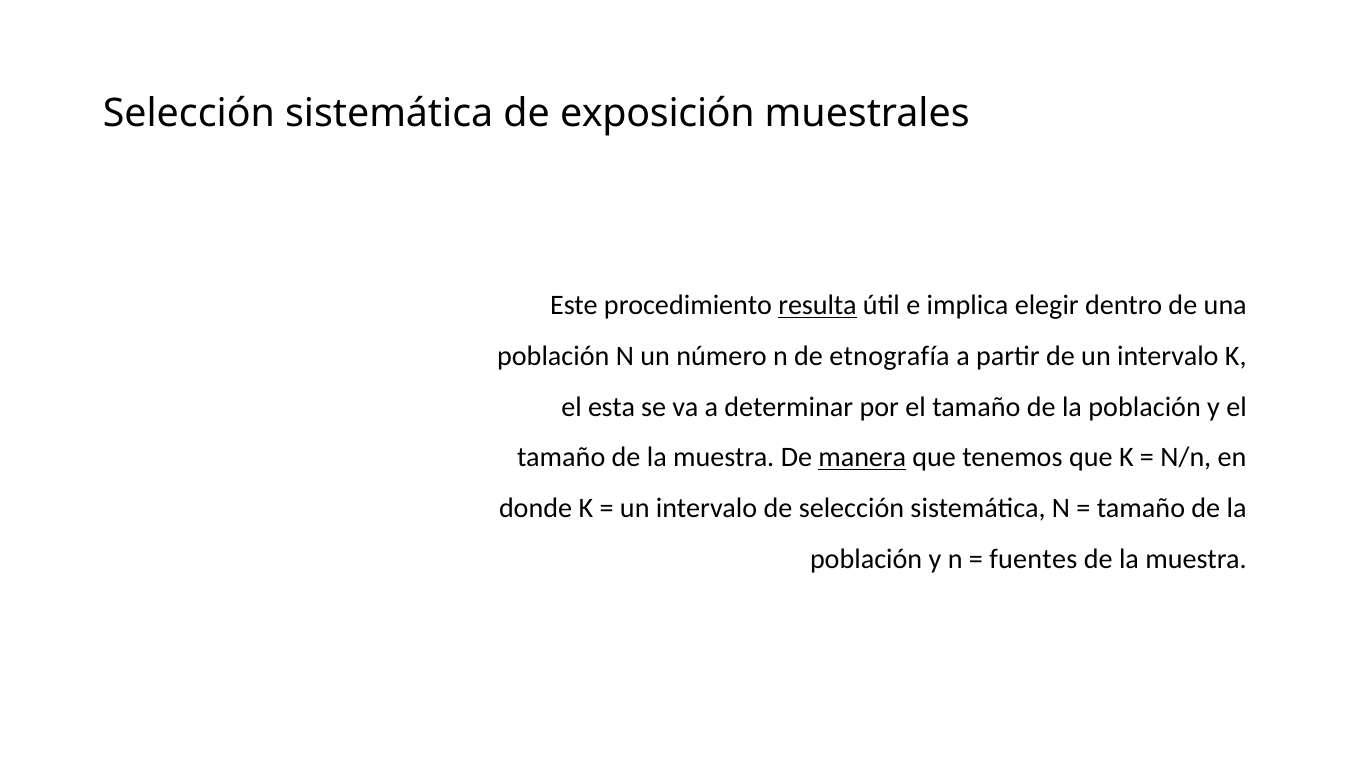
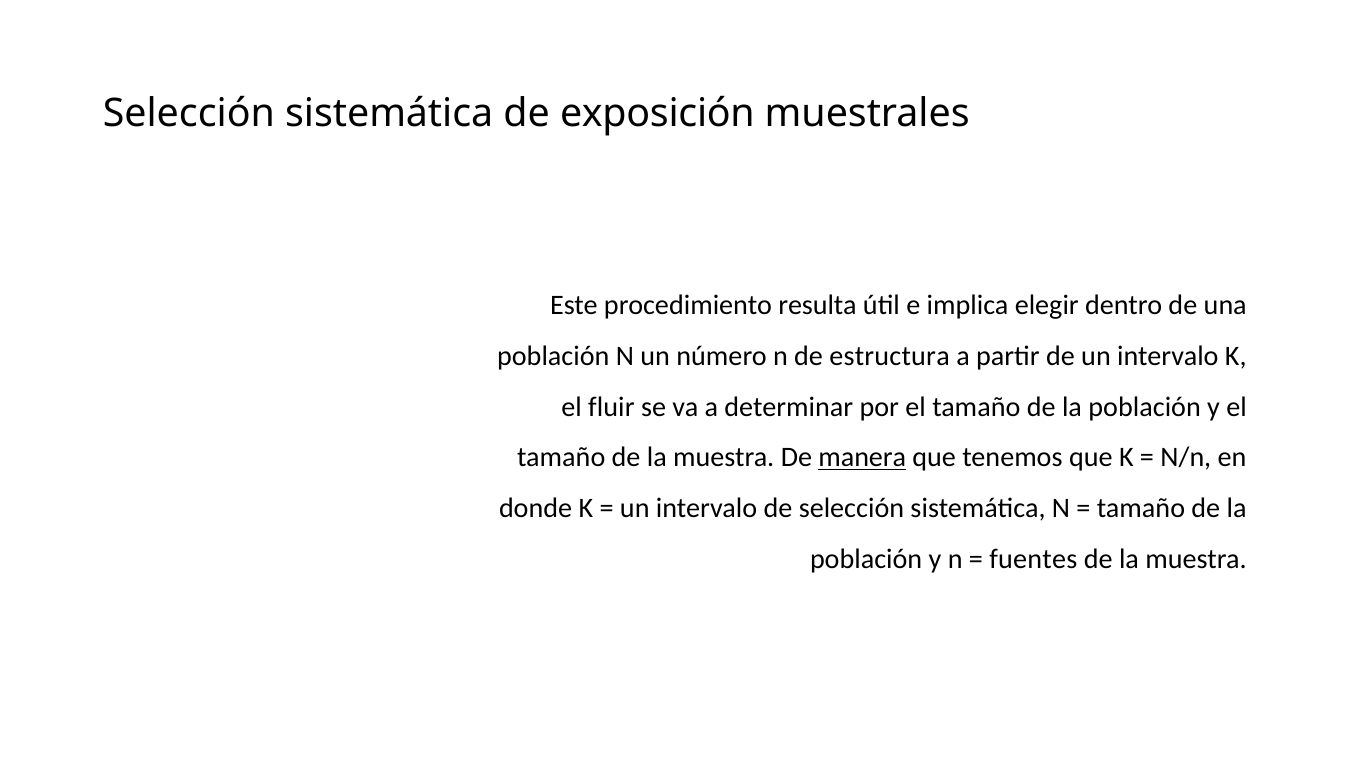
resulta underline: present -> none (817, 305)
etnografía: etnografía -> estructura (890, 356)
esta: esta -> fluir (611, 406)
